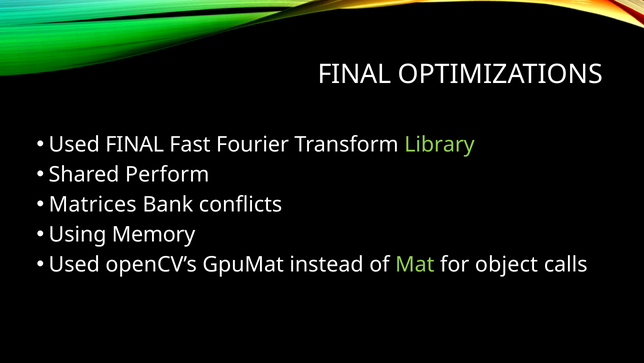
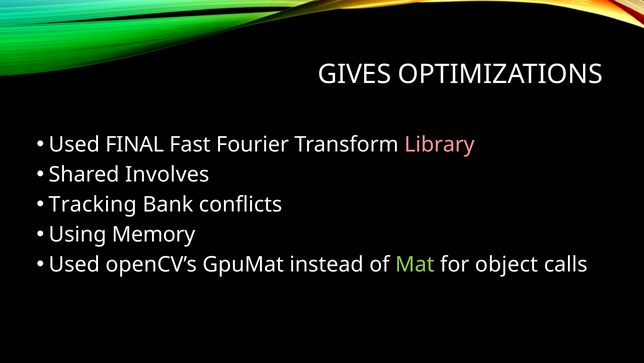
FINAL: FINAL -> GIVES (355, 74)
Library colour: light green -> pink (439, 144)
Perform: Perform -> Involves (167, 174)
Matrices: Matrices -> Tracking (93, 204)
